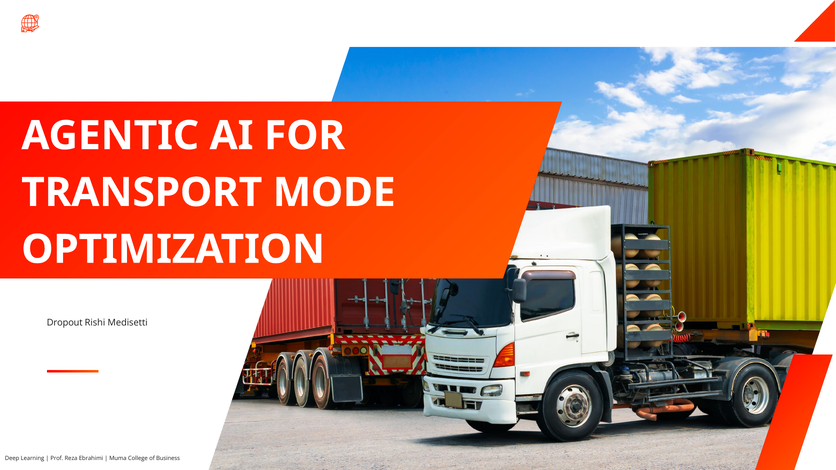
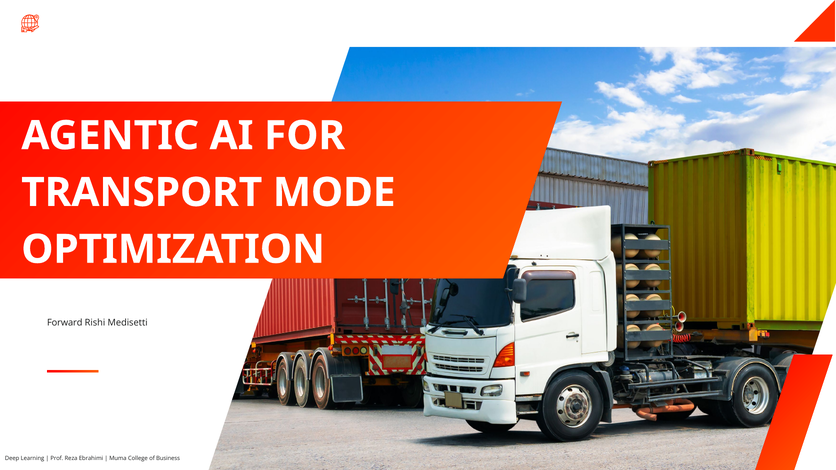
Dropout: Dropout -> Forward (65, 323)
